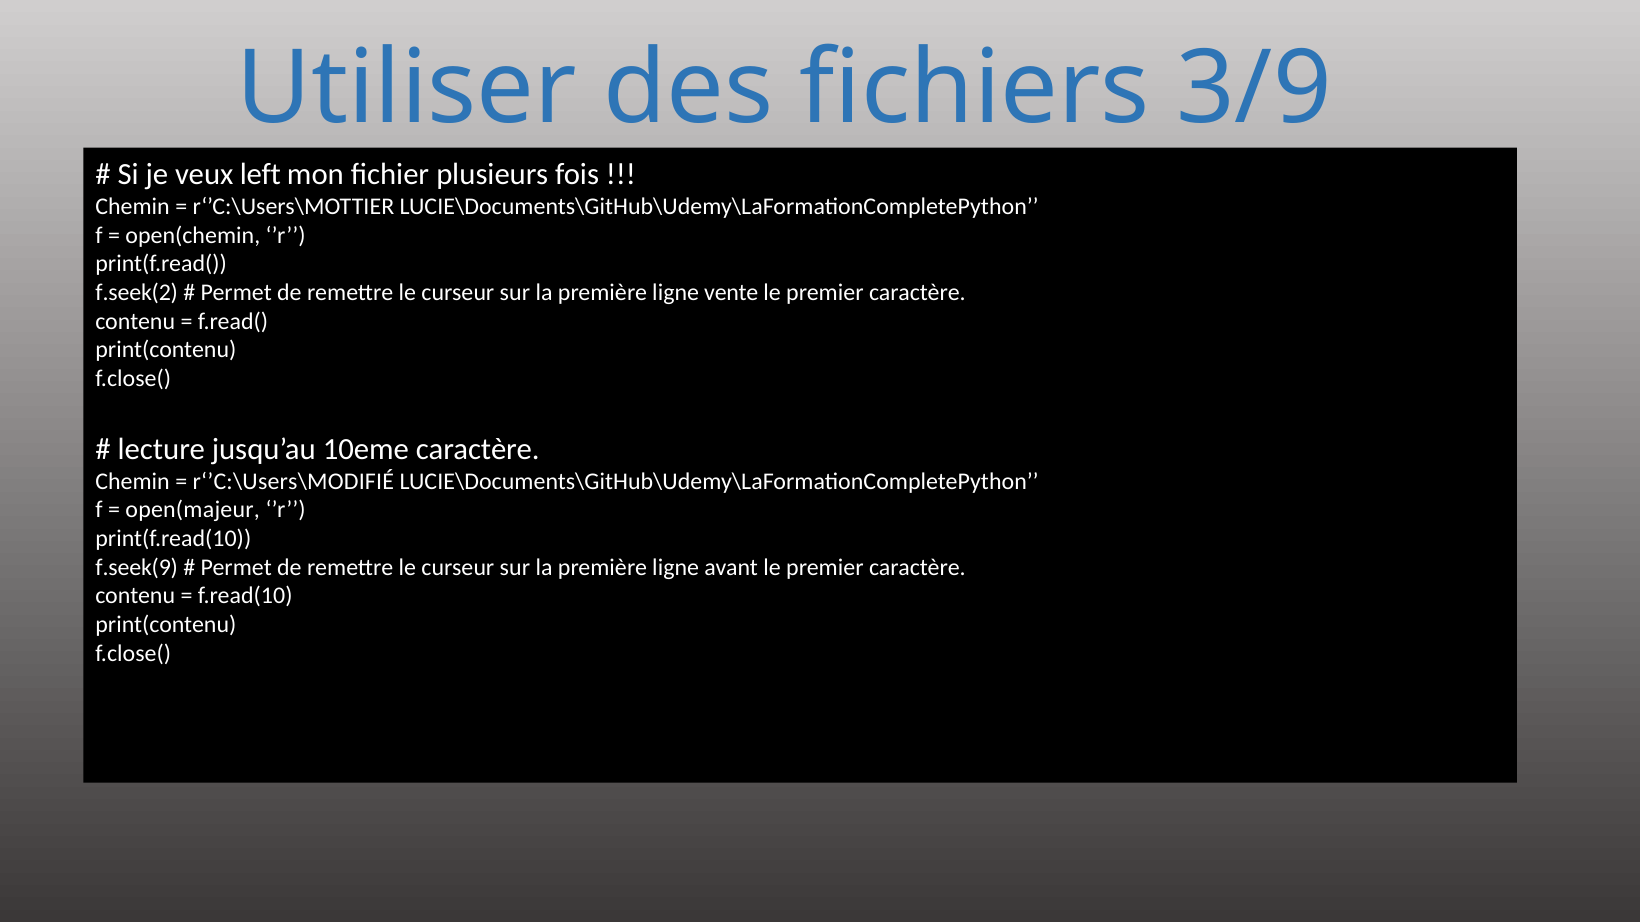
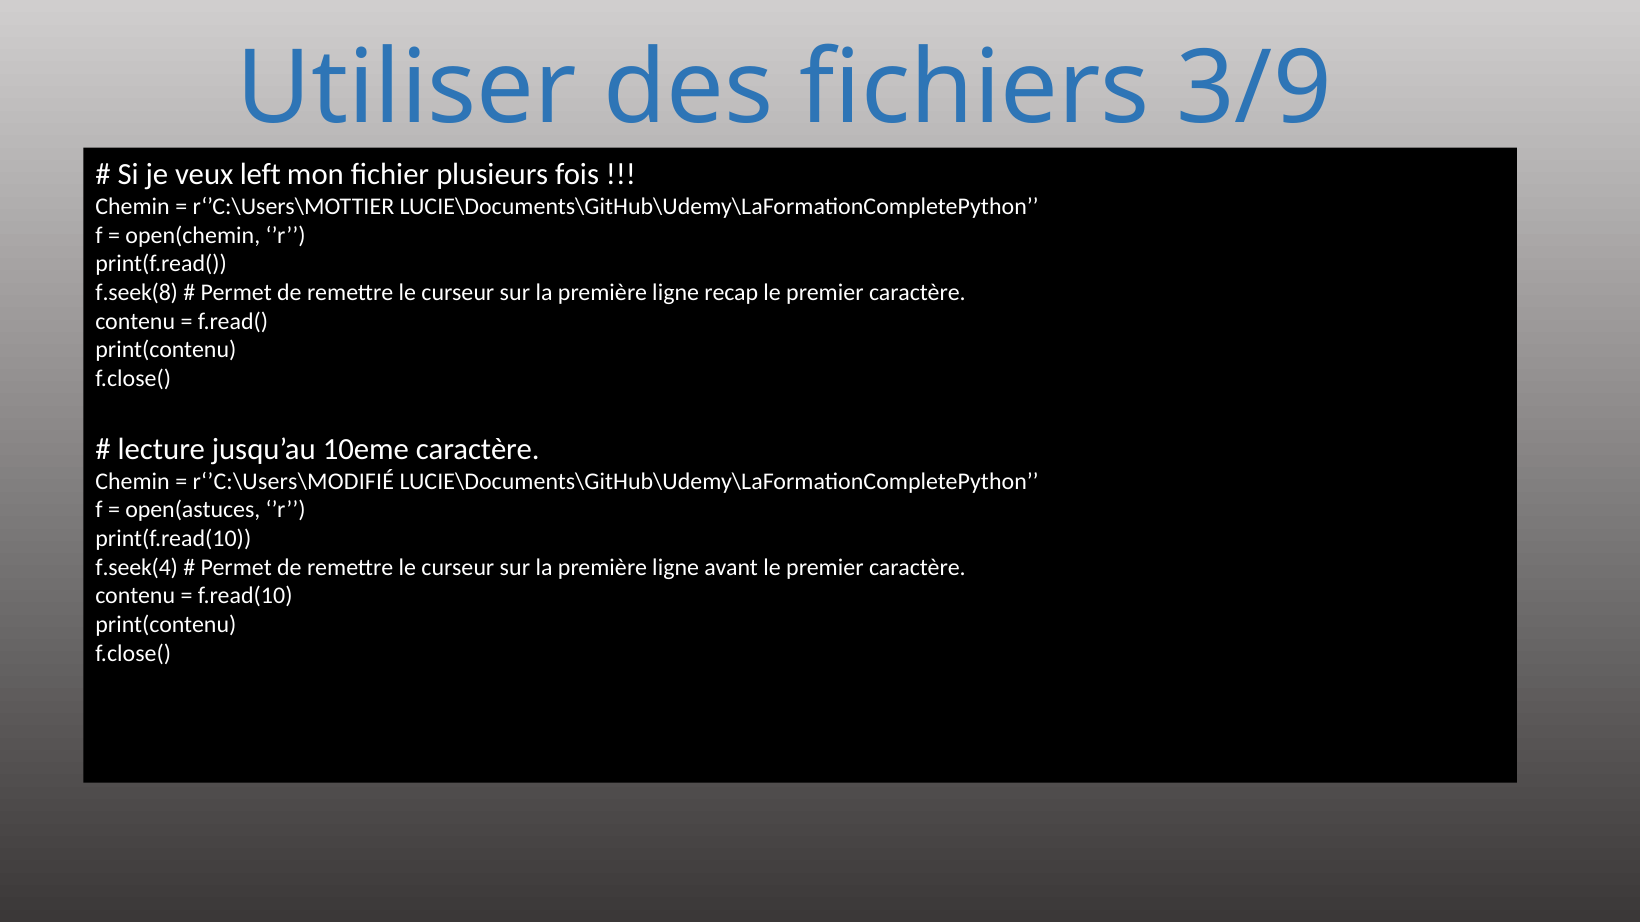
f.seek(2: f.seek(2 -> f.seek(8 (137, 293)
vente: vente -> recap (731, 293)
open(majeur: open(majeur -> open(astuces (193, 510)
f.seek(9: f.seek(9 -> f.seek(4 (137, 568)
